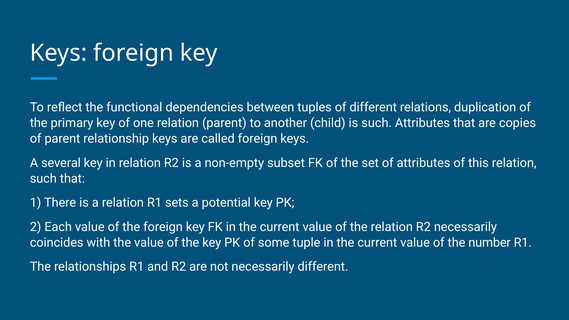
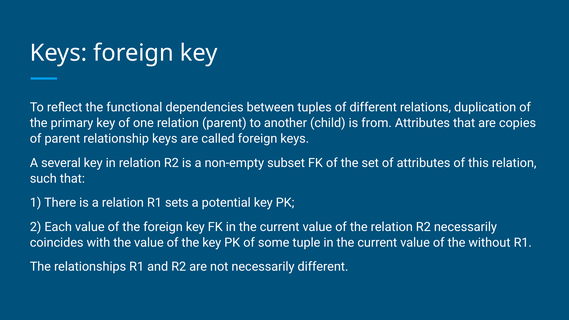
is such: such -> from (377, 123)
number: number -> without (489, 243)
